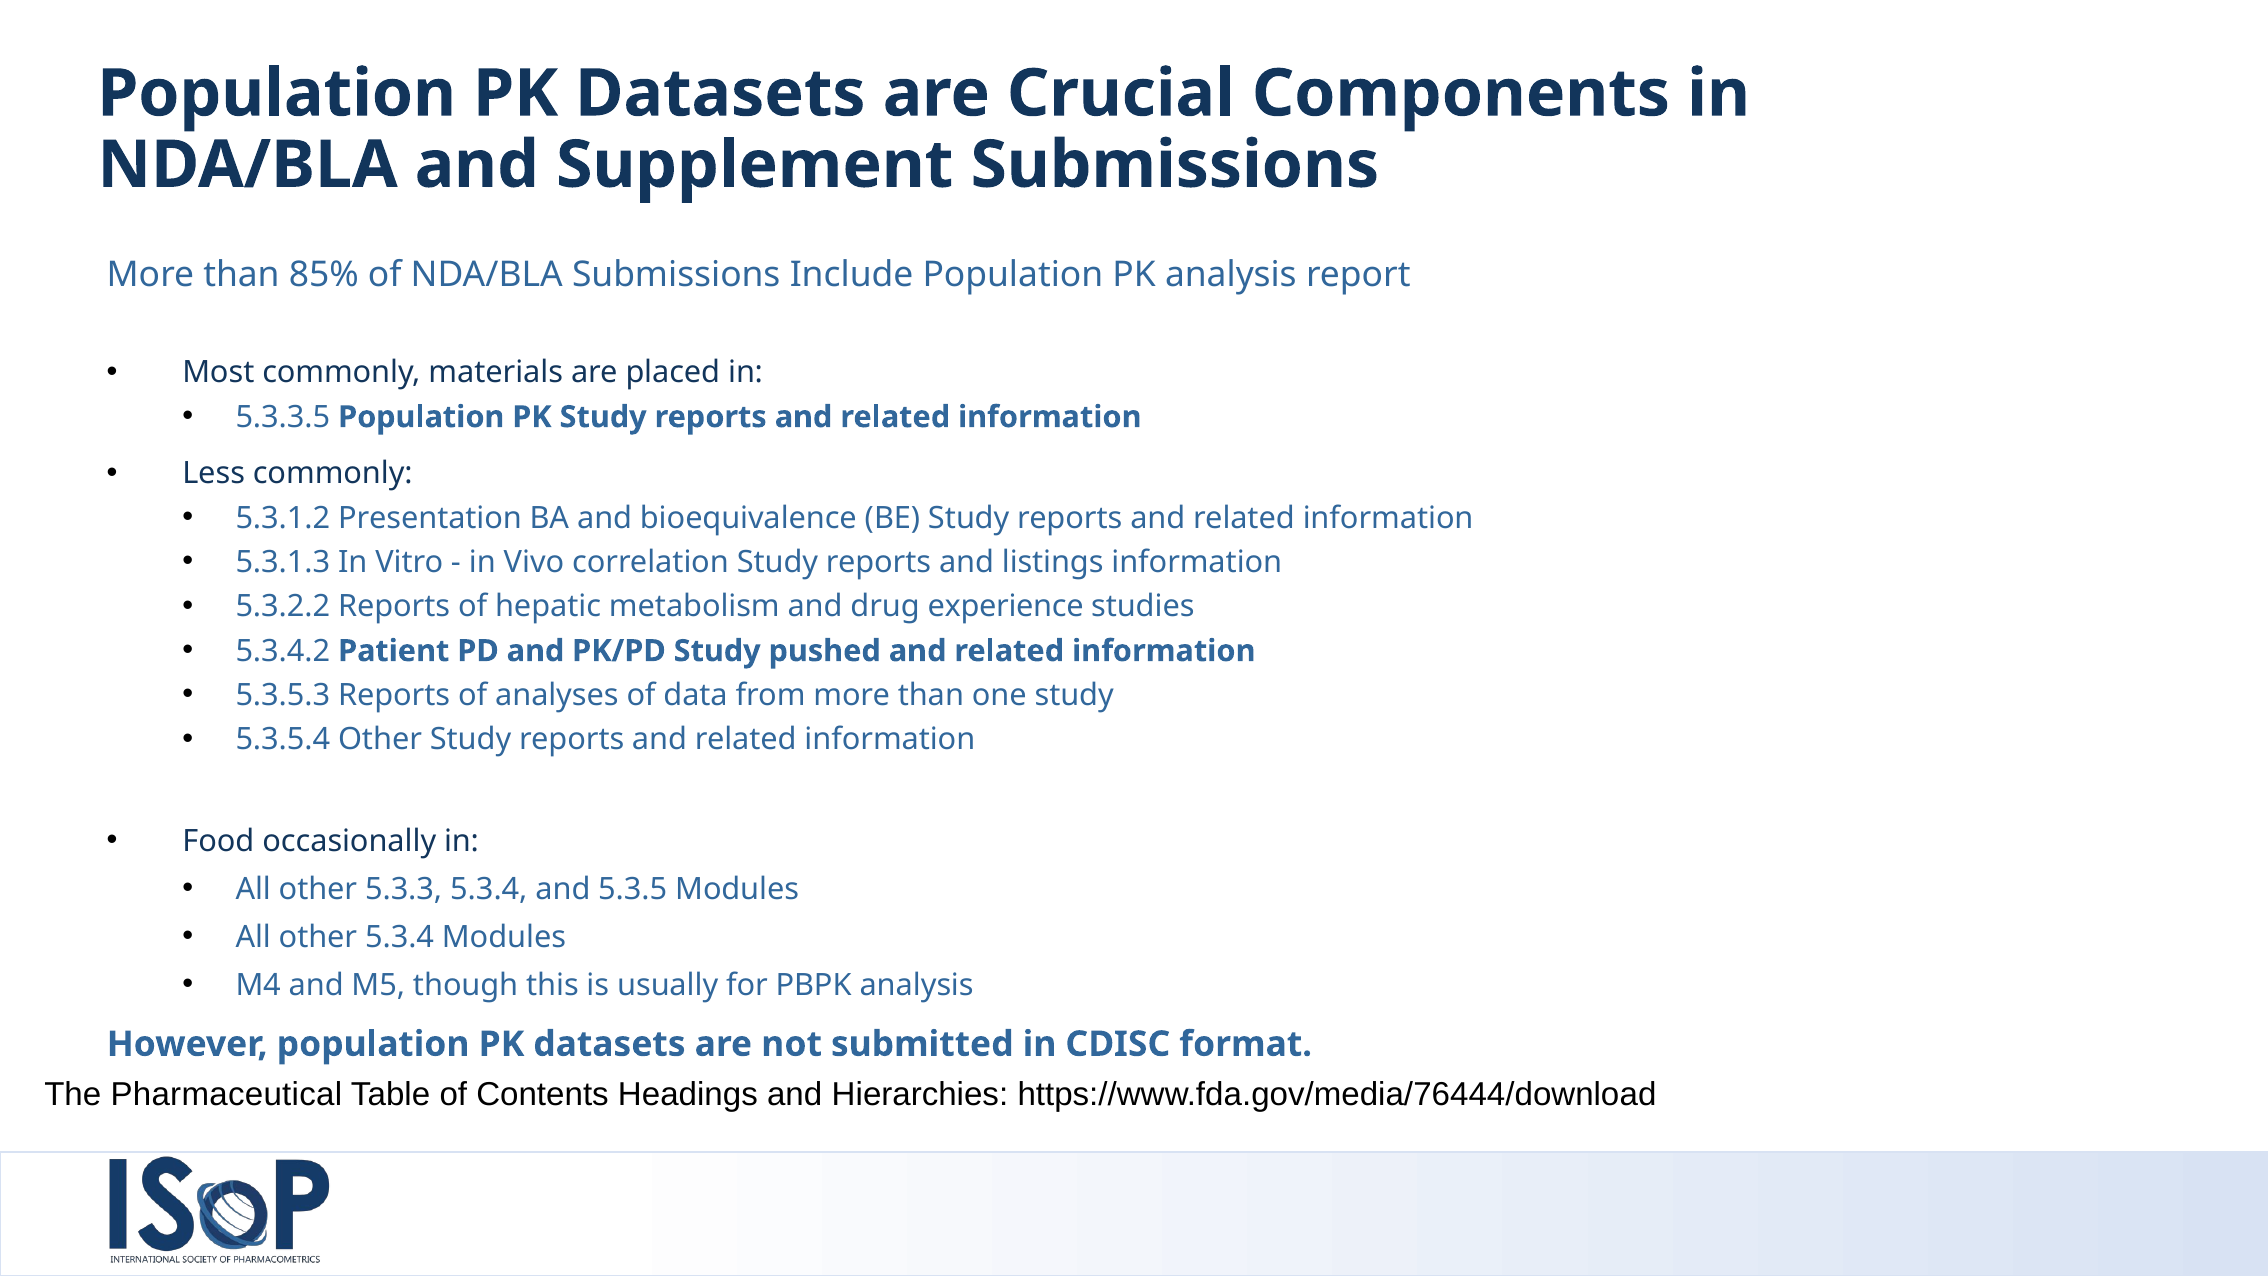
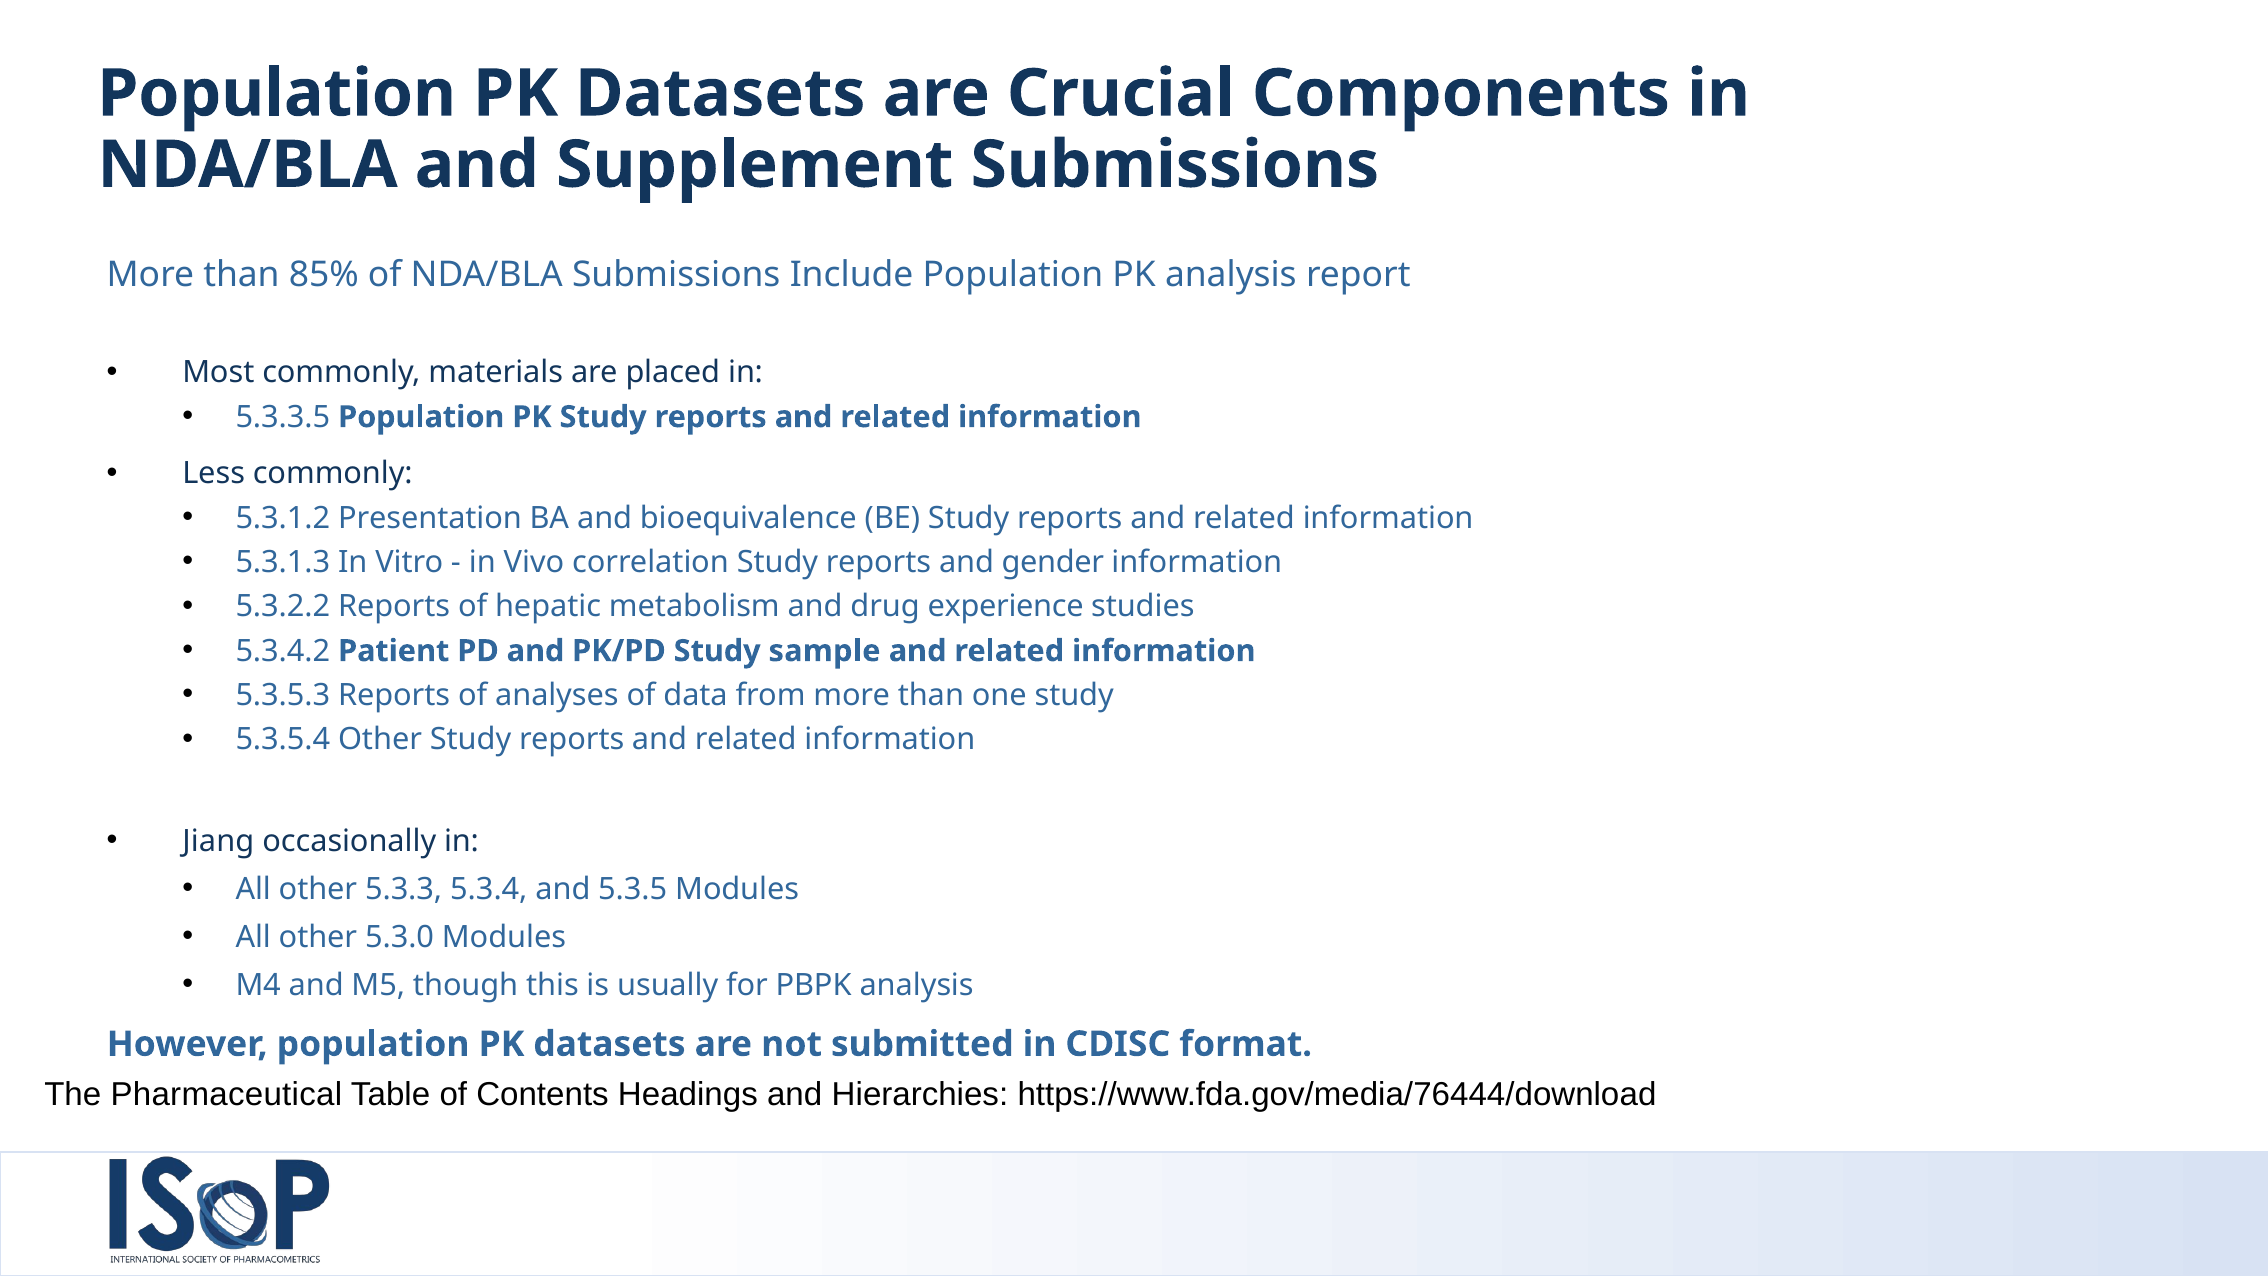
listings: listings -> gender (1053, 562)
pushed: pushed -> sample (825, 651)
Food: Food -> Jiang (218, 841)
other 5.3.4: 5.3.4 -> 5.3.0 (400, 937)
